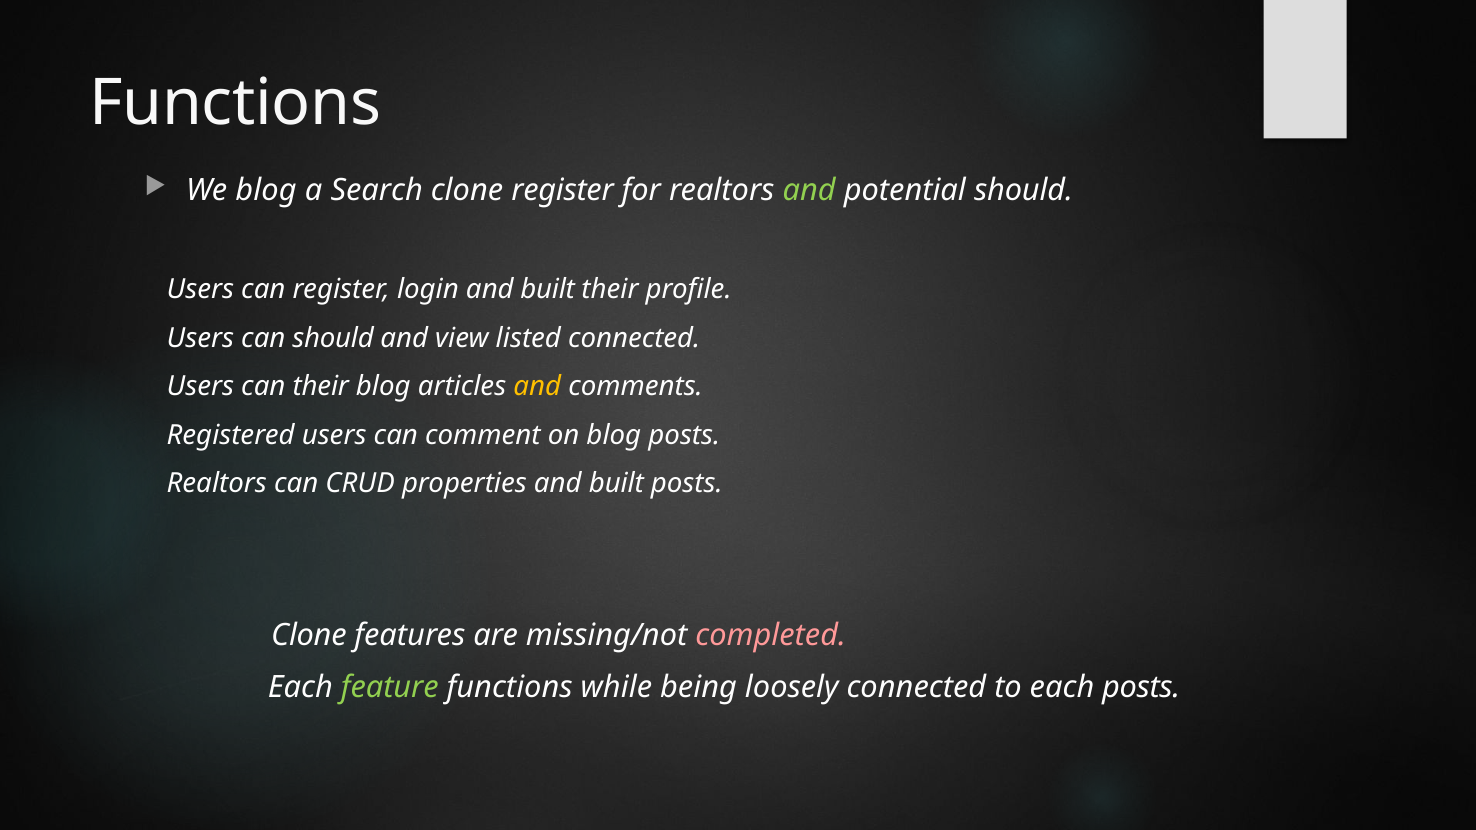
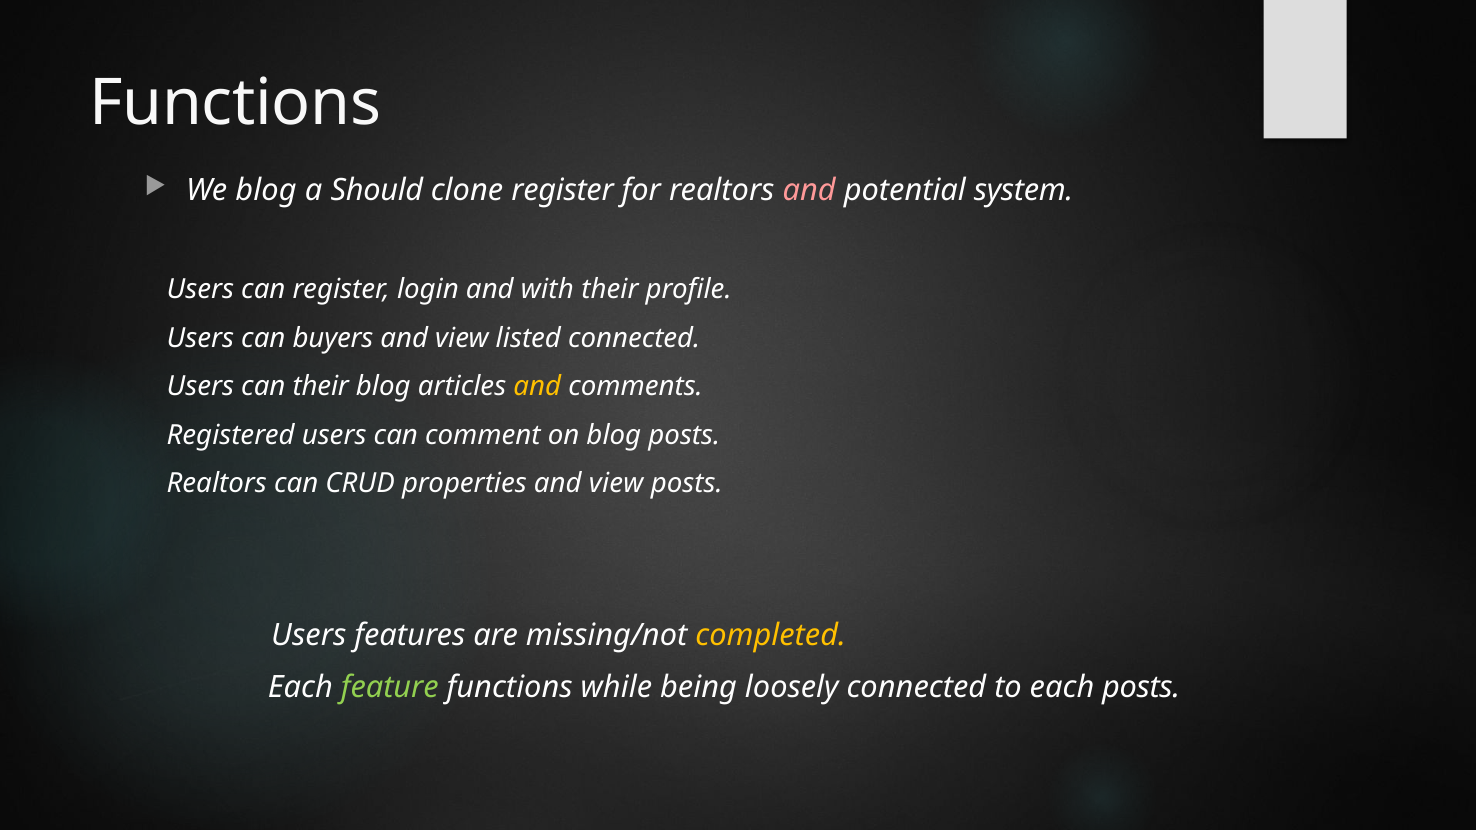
Search: Search -> Should (377, 191)
and colour: light green -> pink (809, 191)
potential should: should -> system (1024, 191)
login and built: built -> with (547, 289)
can should: should -> buyers (333, 338)
properties and built: built -> view (616, 484)
Clone: Clone -> Users (309, 635)
completed colour: pink -> yellow (771, 635)
